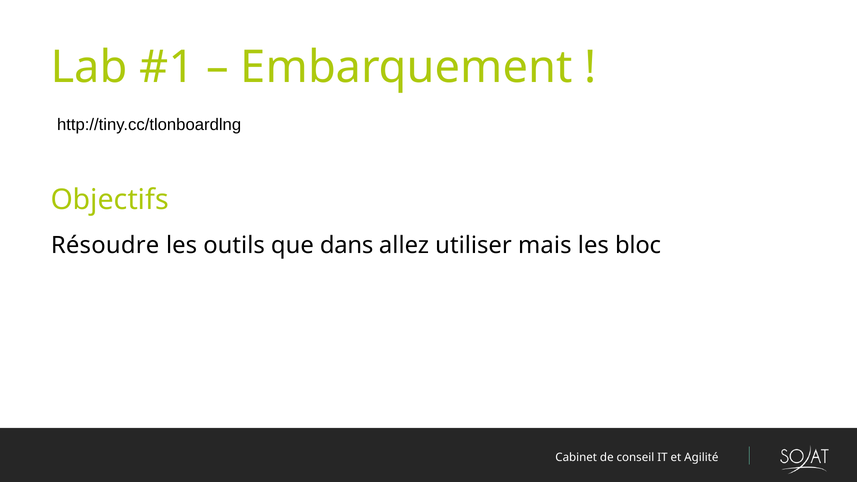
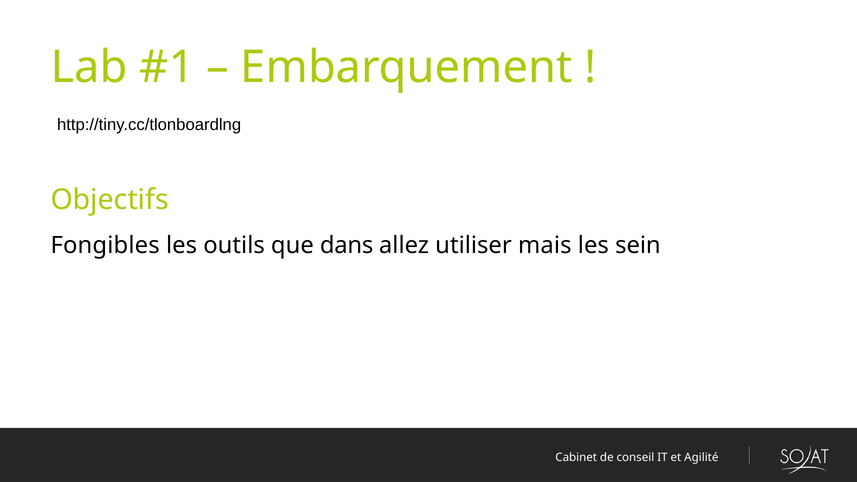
Résoudre: Résoudre -> Fongibles (105, 246)
bloc: bloc -> sein (638, 246)
